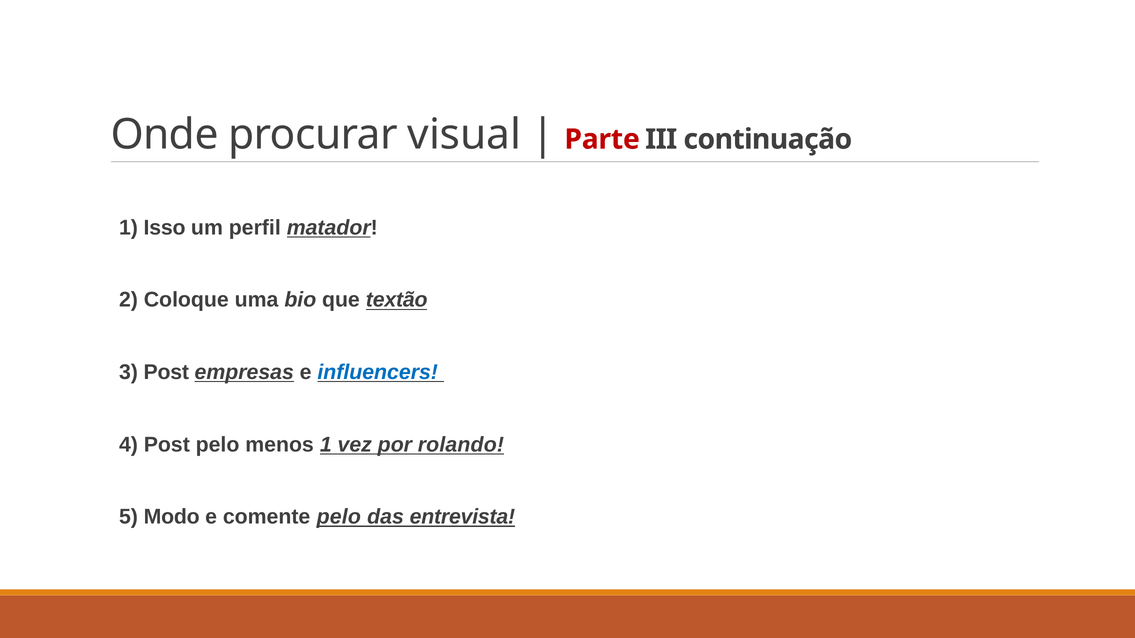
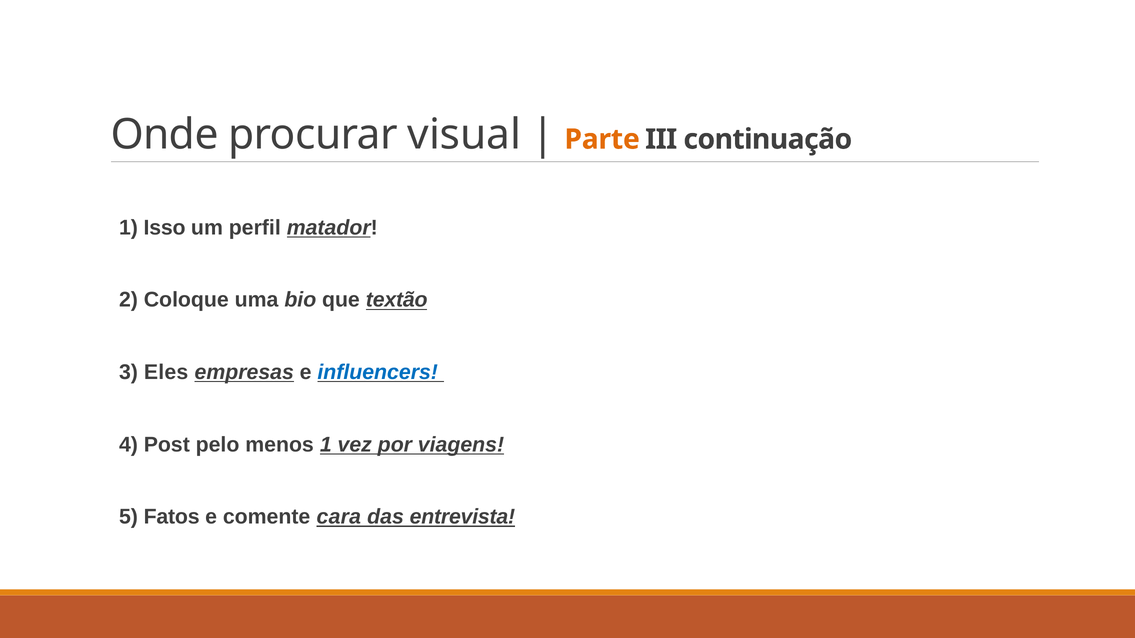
Parte colour: red -> orange (602, 139)
3 Post: Post -> Eles (166, 373)
rolando: rolando -> viagens (461, 445)
Modo: Modo -> Fatos (172, 517)
comente pelo: pelo -> cara (339, 517)
